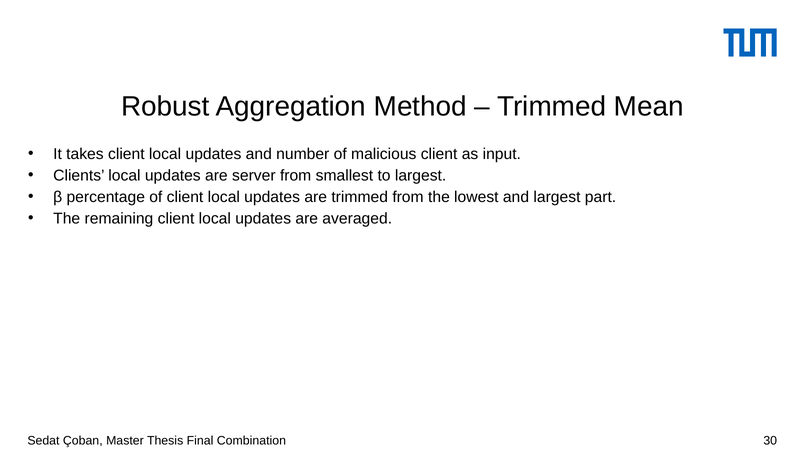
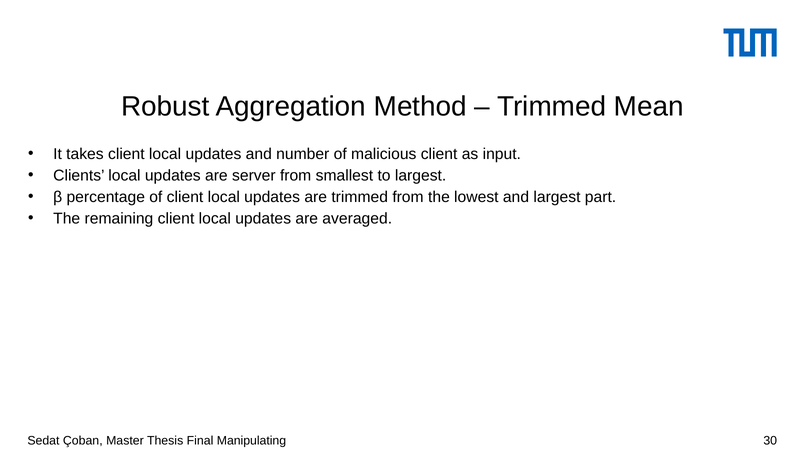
Combination: Combination -> Manipulating (251, 440)
